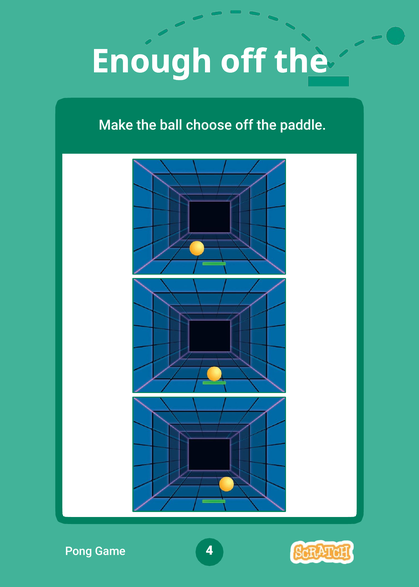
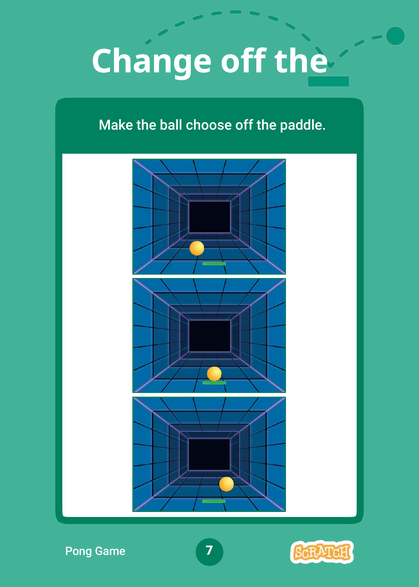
Enough: Enough -> Change (152, 62)
4: 4 -> 7 (209, 550)
